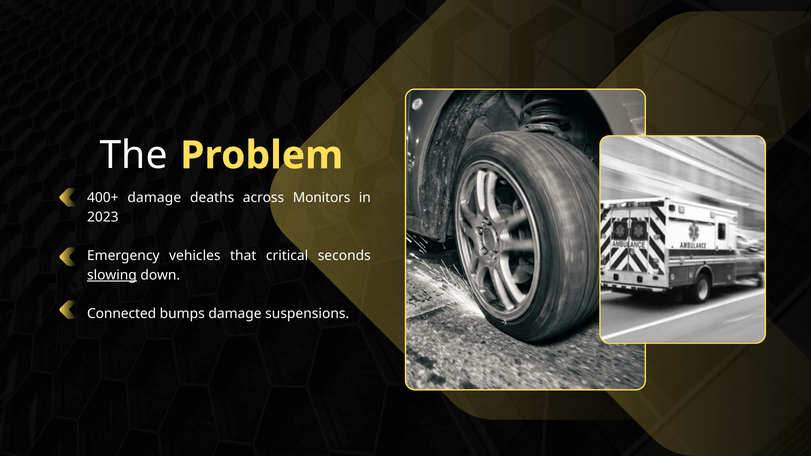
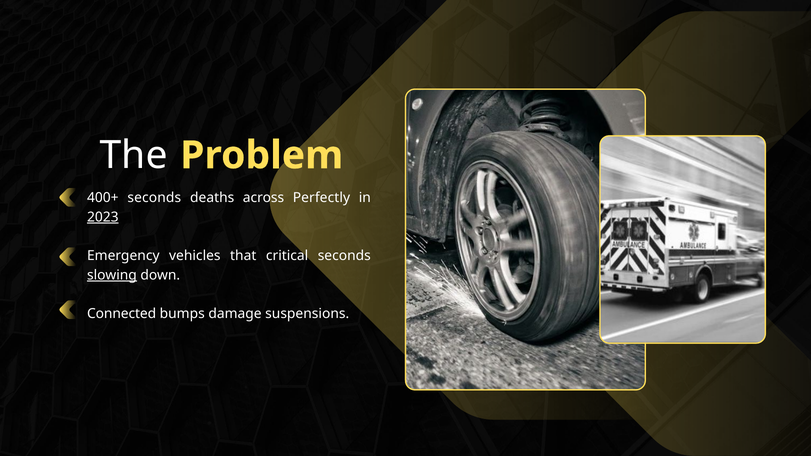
400+ damage: damage -> seconds (154, 198)
Monitors: Monitors -> Perfectly (321, 198)
2023 underline: none -> present (103, 217)
